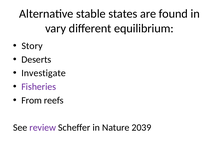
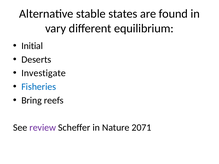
Story: Story -> Initial (32, 46)
Fisheries colour: purple -> blue (39, 87)
From: From -> Bring (32, 100)
2039: 2039 -> 2071 (141, 128)
